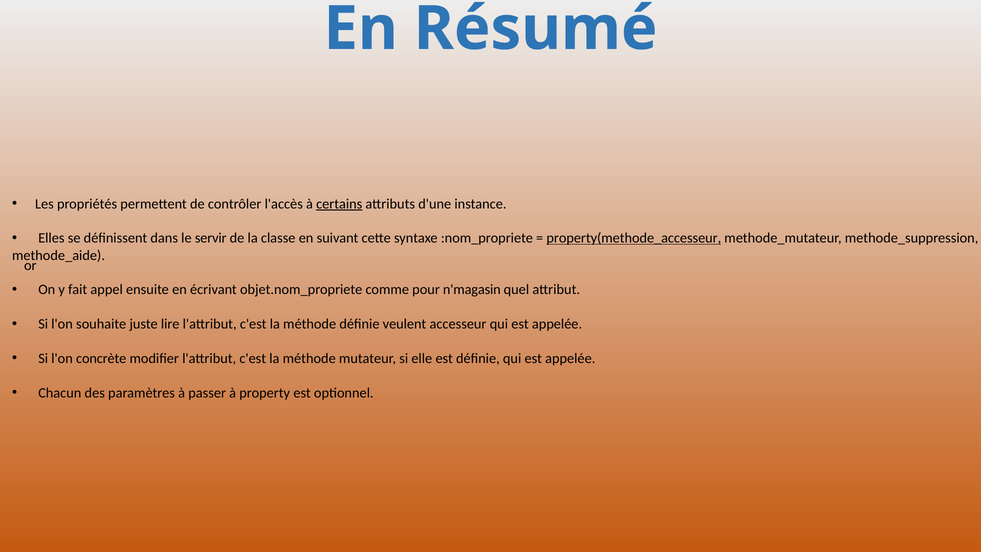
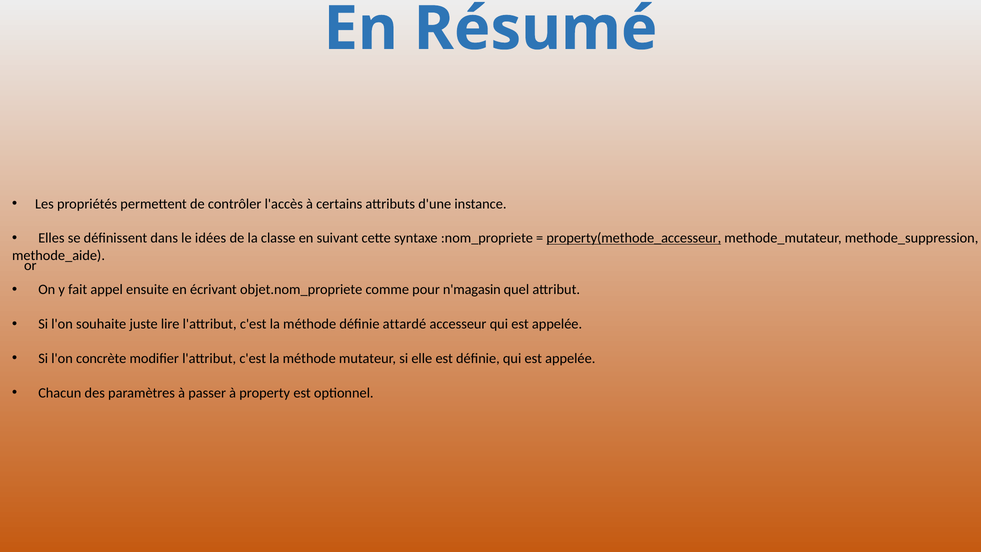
certains underline: present -> none (339, 204)
servir: servir -> idées (211, 238)
veulent: veulent -> attardé (404, 324)
